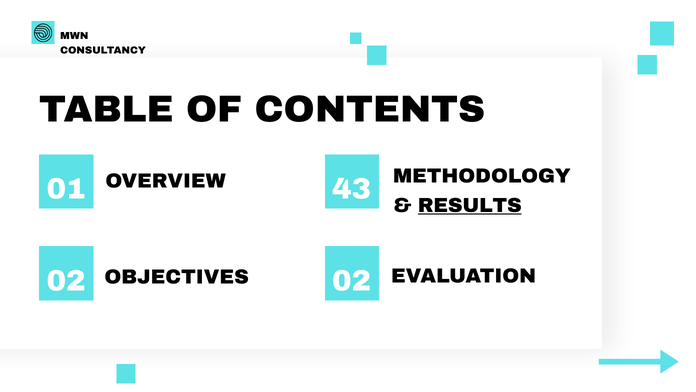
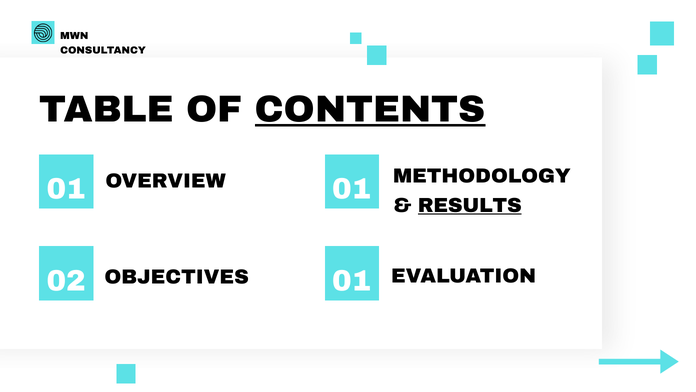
CONTENTS underline: none -> present (370, 109)
01 43: 43 -> 01 (352, 189)
02 02: 02 -> 01 (352, 281)
